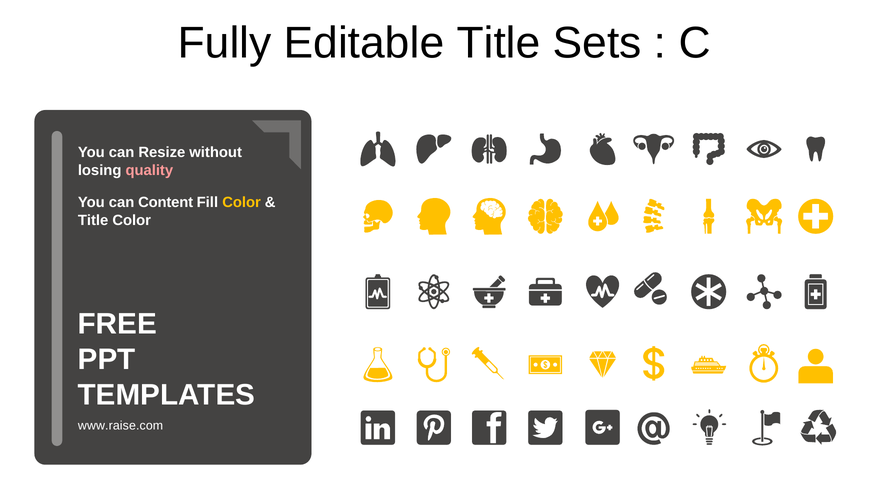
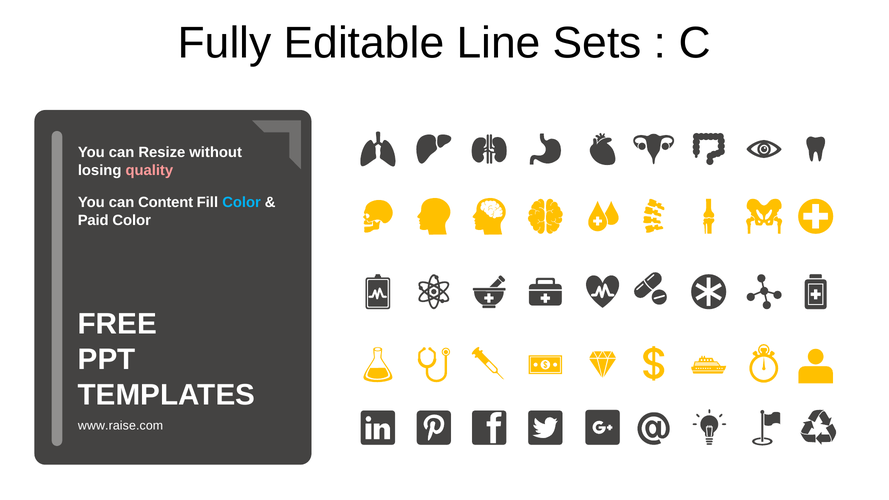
Editable Title: Title -> Line (499, 43)
Color colour: yellow -> light blue (242, 202)
Title: Title -> Paid (93, 220)
